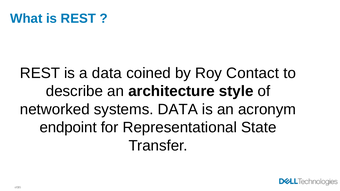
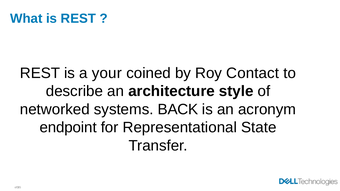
a data: data -> your (107, 73)
systems DATA: DATA -> BACK (178, 110)
